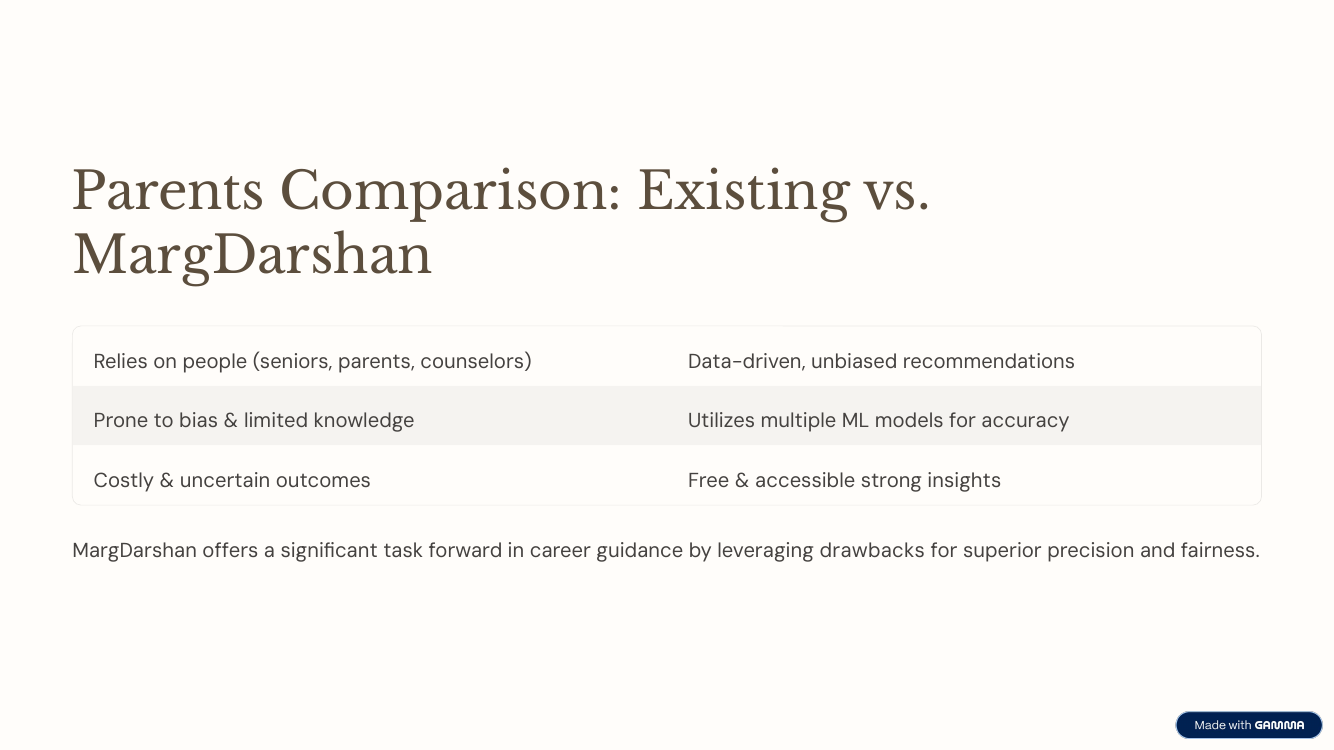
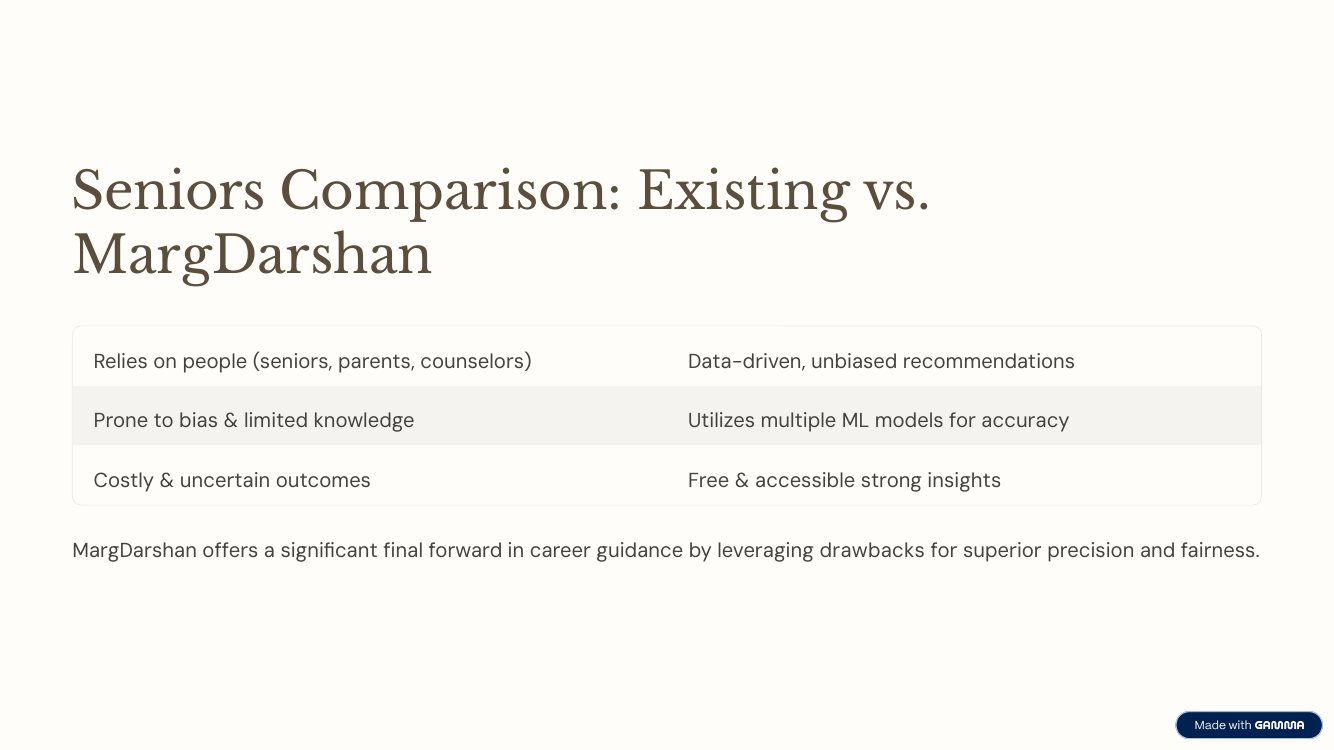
Parents: Parents -> Seniors (169, 192)
task: task -> final (403, 551)
